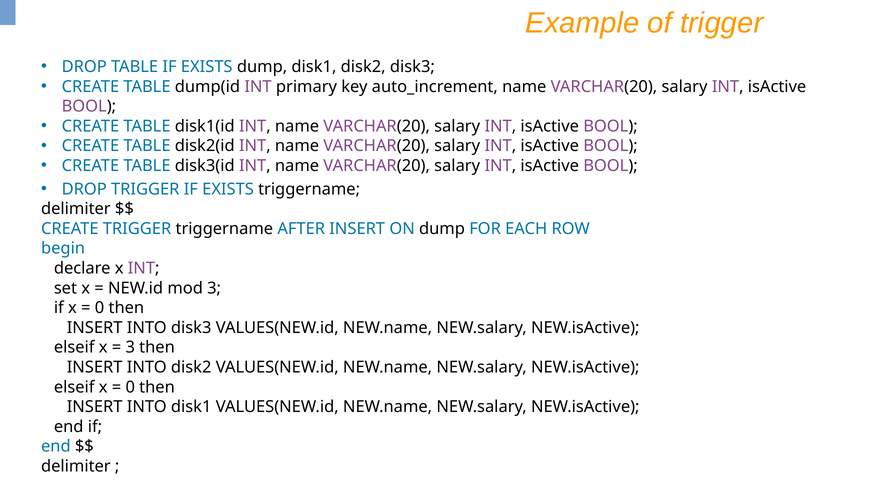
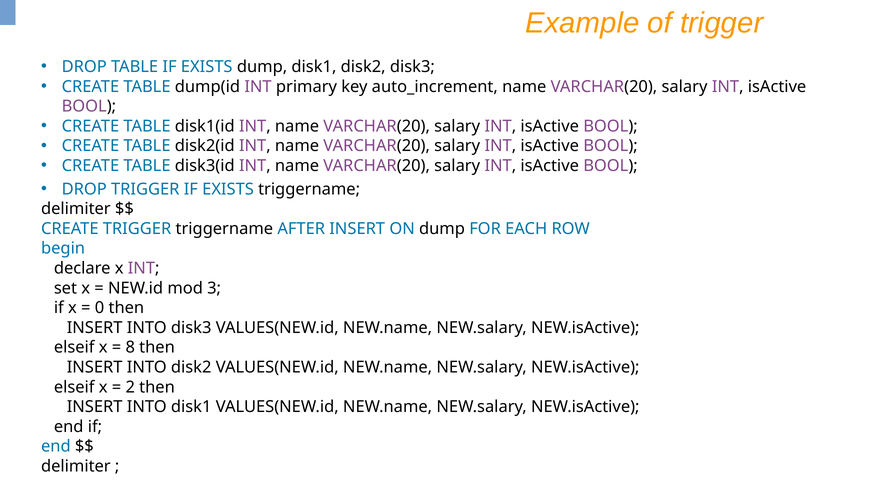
3: 3 -> 8 (130, 347)
0: 0 -> 2 (130, 387)
